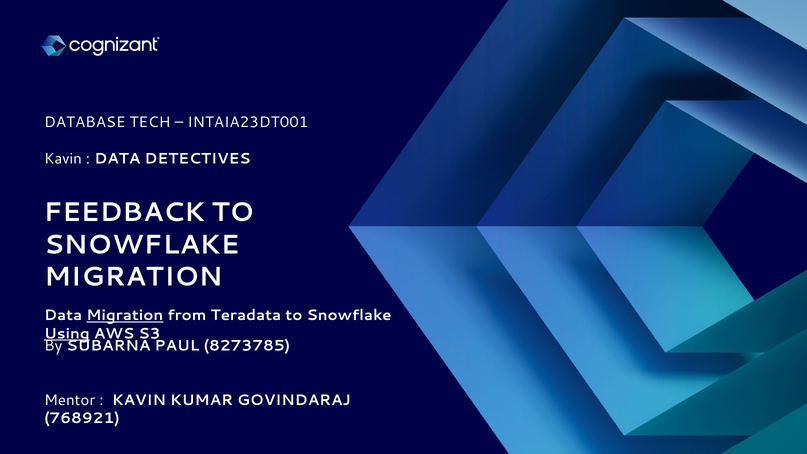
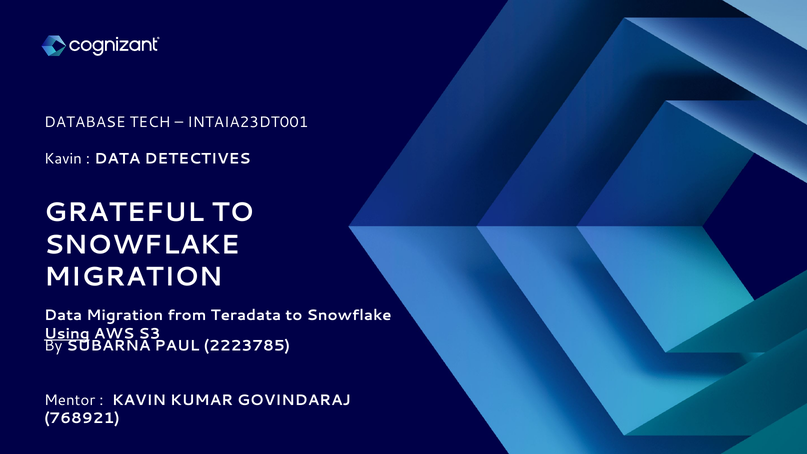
FEEDBACK: FEEDBACK -> GRATEFUL (124, 212)
Migration underline: present -> none (125, 315)
8273785: 8273785 -> 2223785 (247, 346)
